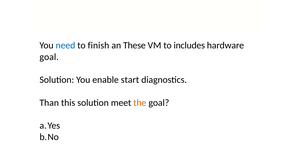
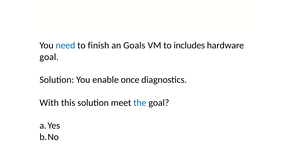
These: These -> Goals (134, 46)
start: start -> once (130, 80)
Than: Than -> With (49, 103)
the colour: orange -> blue (140, 103)
